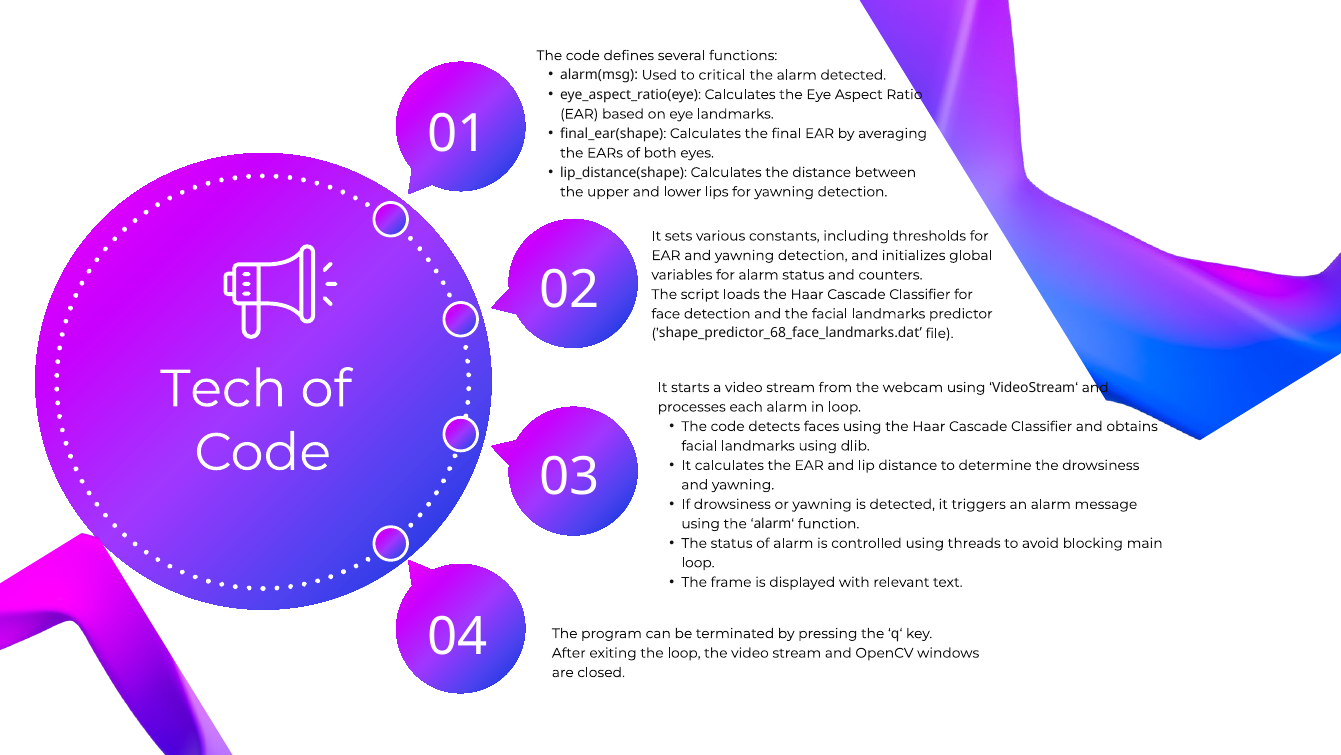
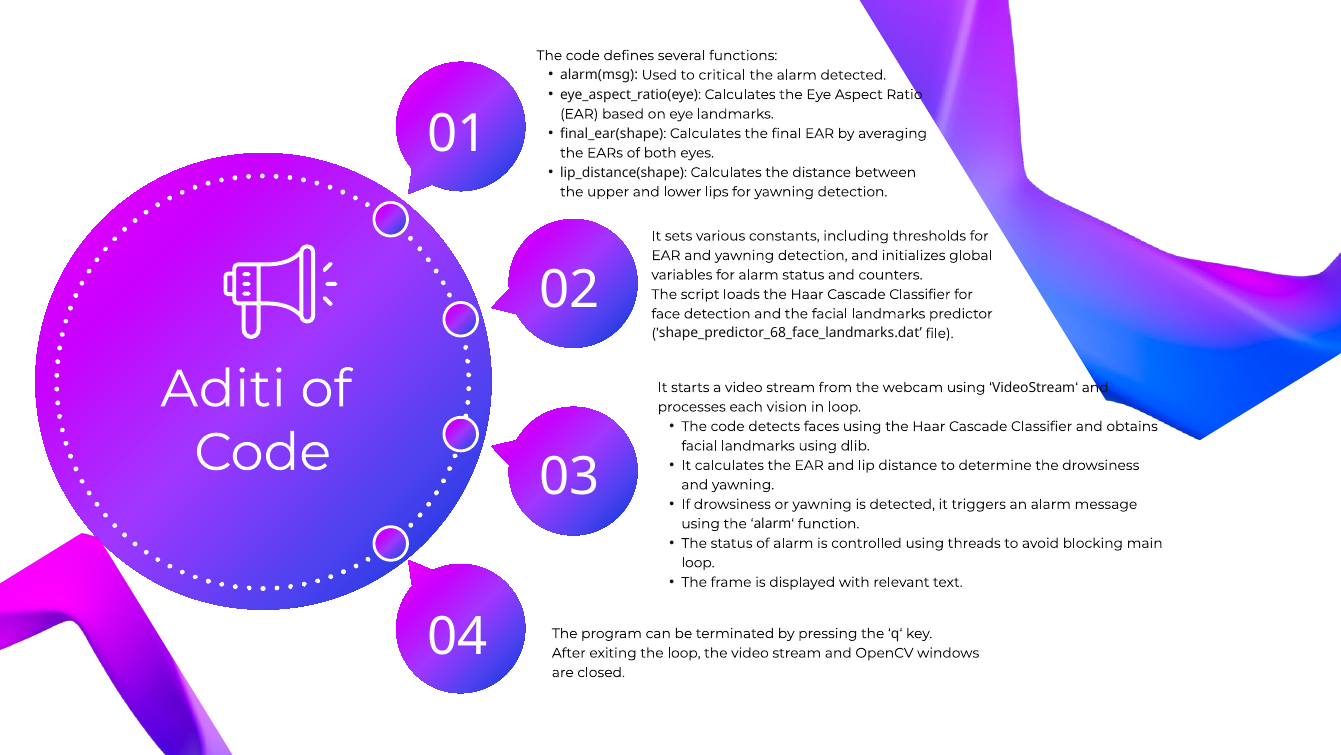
Tech: Tech -> Aditi (223, 389)
each alarm: alarm -> vision (787, 407)
